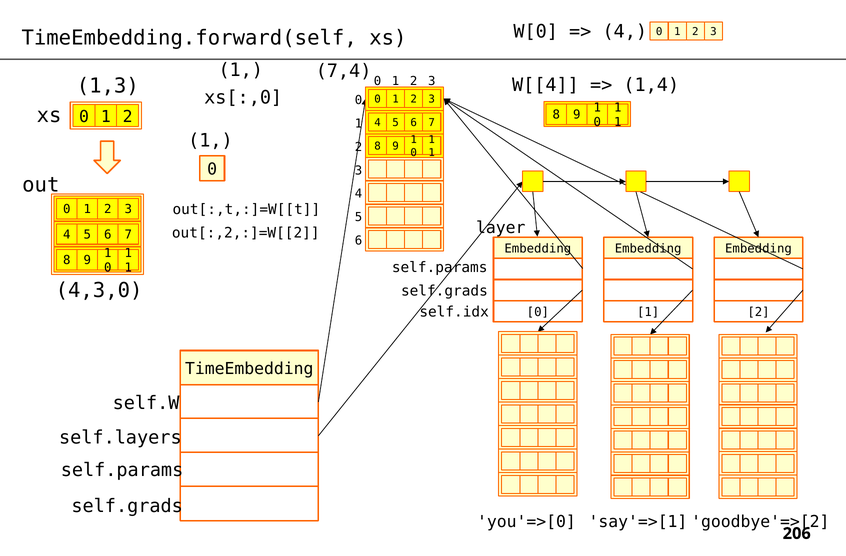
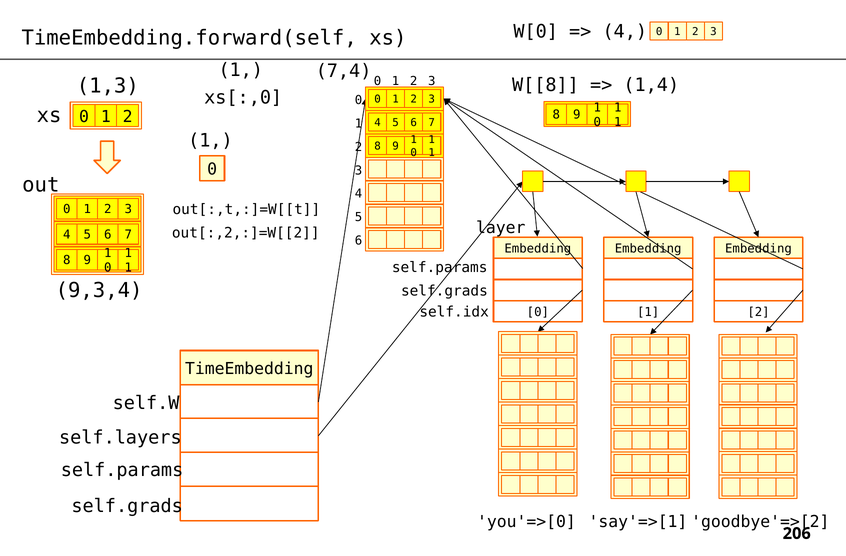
W[[4: W[[4 -> W[[8 (545, 85)
4,3,0: 4,3,0 -> 9,3,4 (99, 290)
